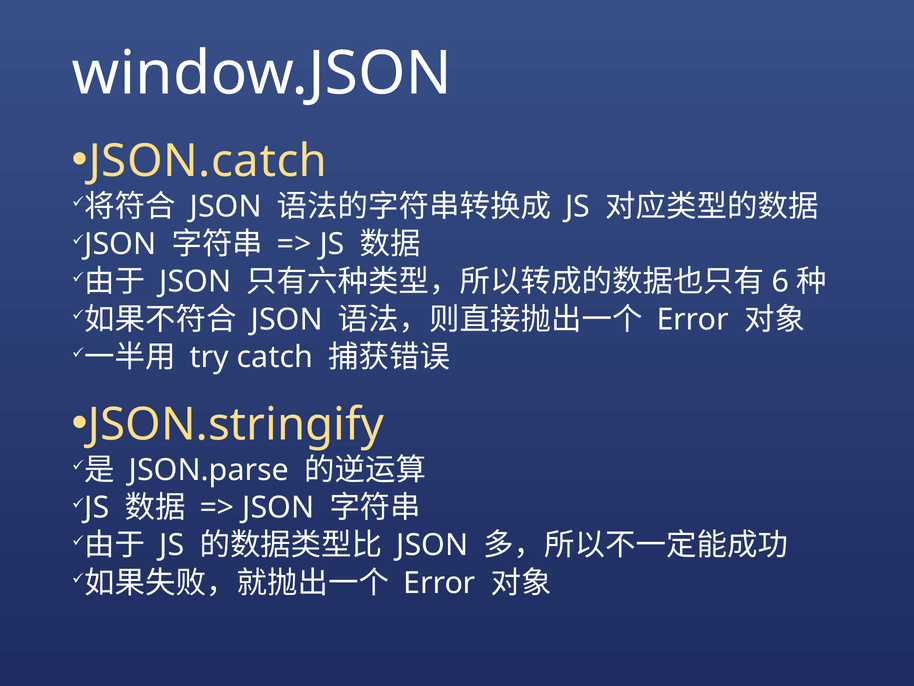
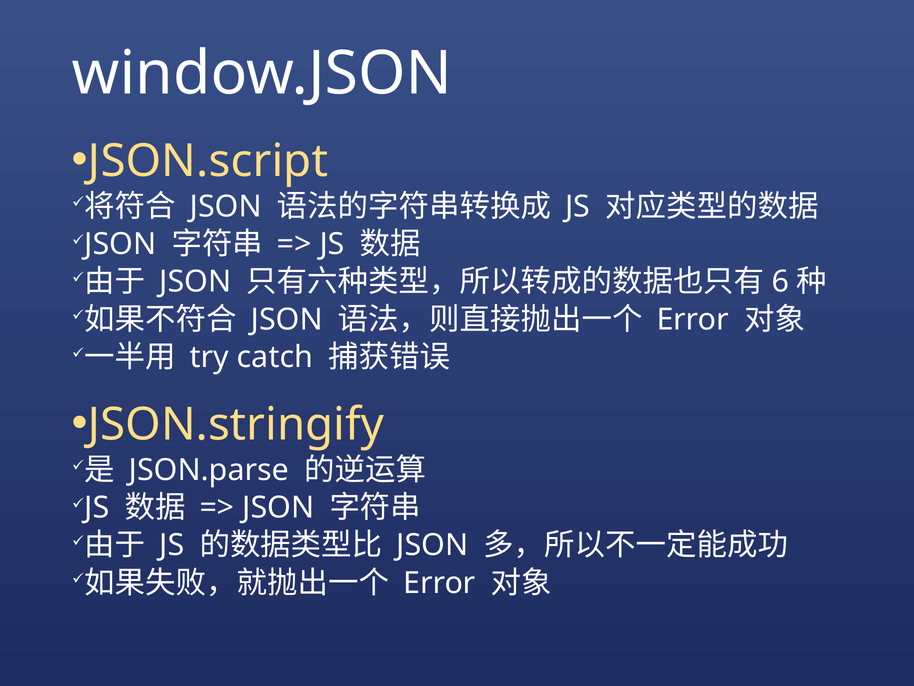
JSON.catch: JSON.catch -> JSON.script (208, 161)
